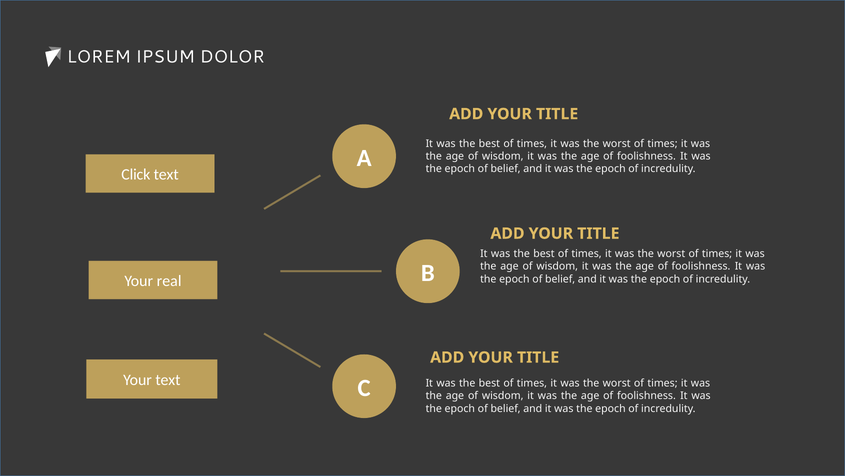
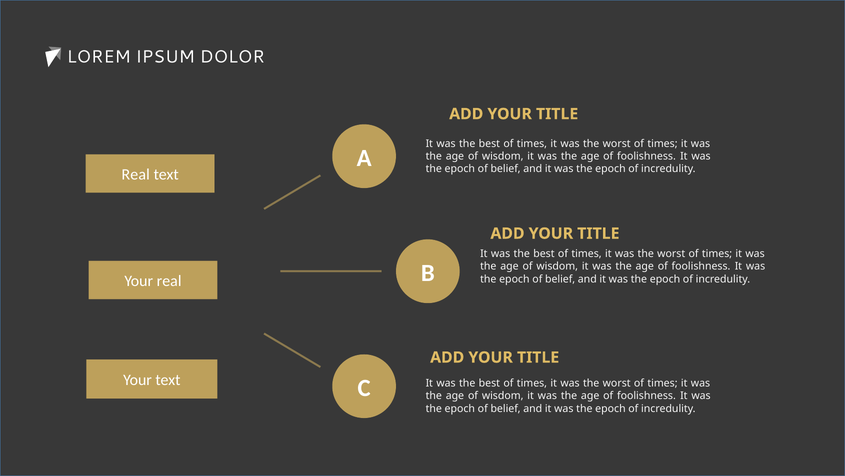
Click: Click -> Real (136, 174)
